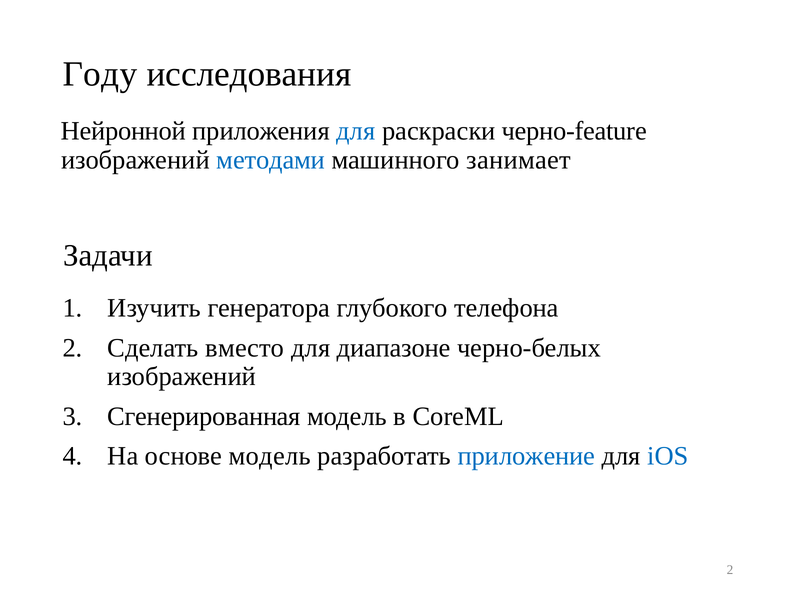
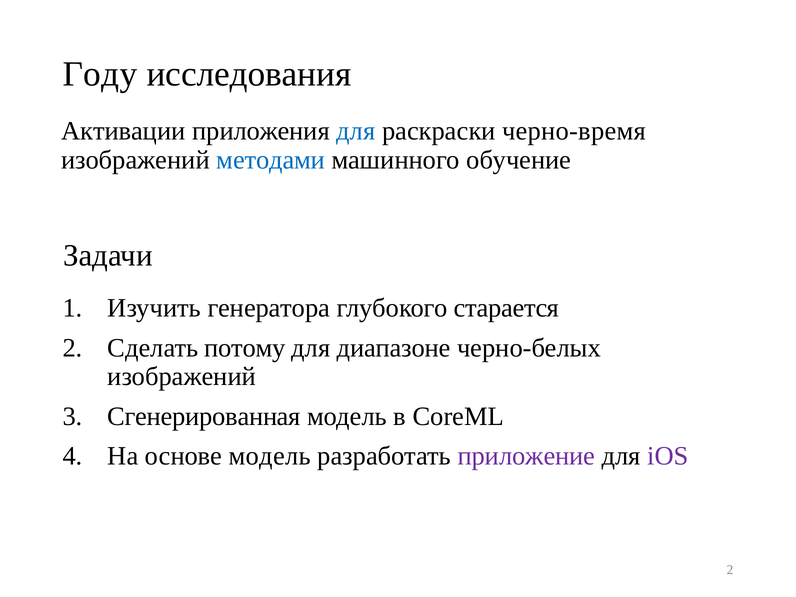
Нейронной: Нейронной -> Активации (123, 131)
черно-feature: черно-feature -> черно-время (574, 131)
занимает: занимает -> обучение (519, 160)
телефона: телефона -> старается (507, 308)
вместо: вместо -> потому (245, 348)
приложение colour: blue -> purple (526, 456)
iOS colour: blue -> purple (668, 456)
